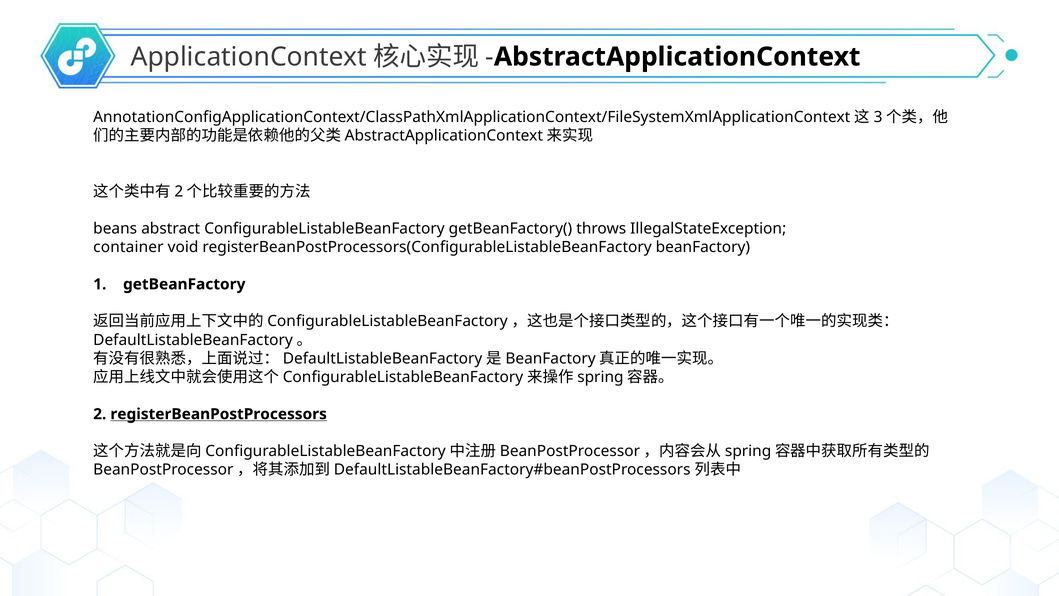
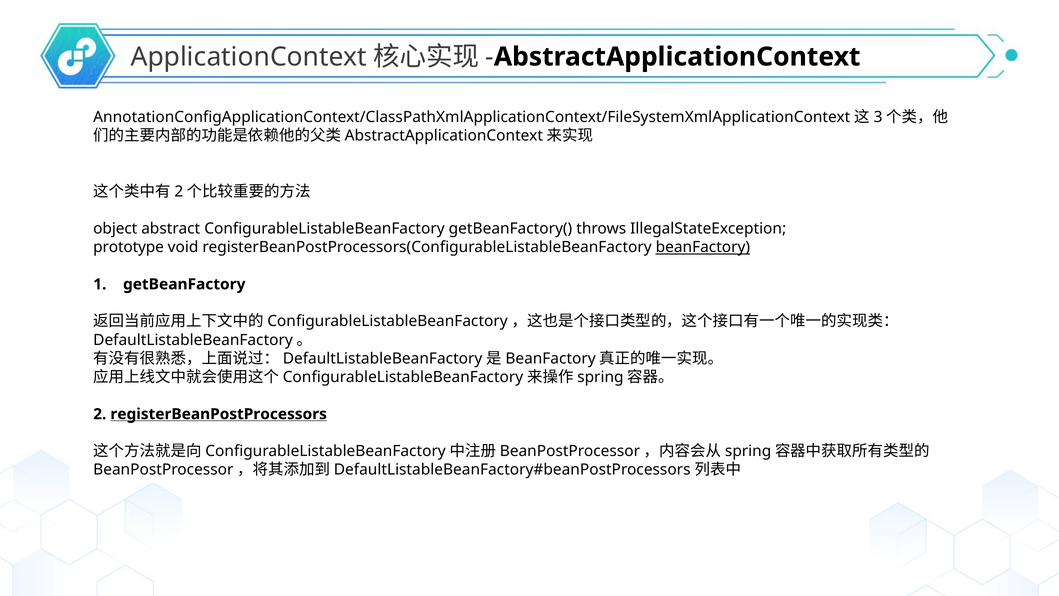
beans: beans -> object (115, 228)
container: container -> prototype (129, 247)
beanFactory underline: none -> present (703, 247)
